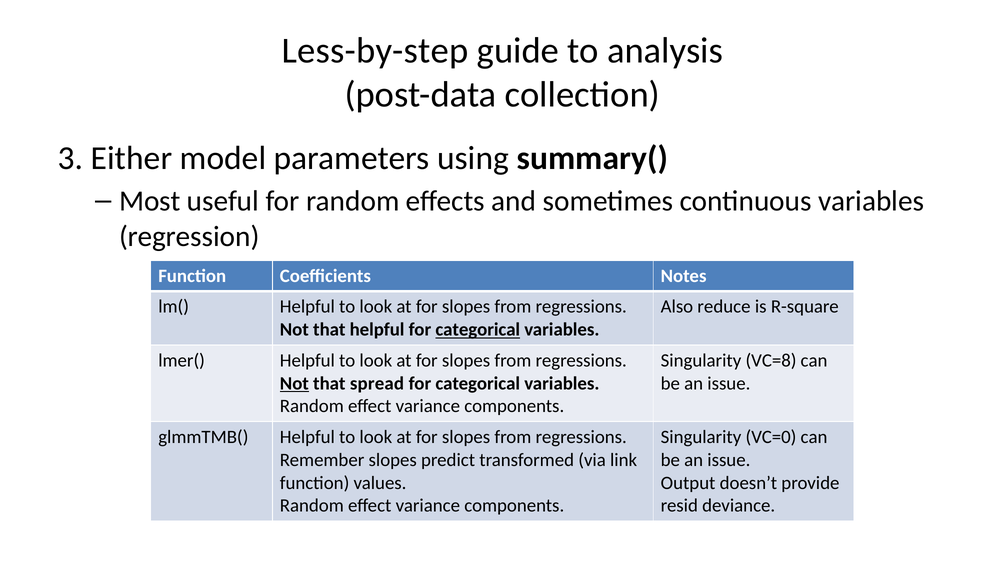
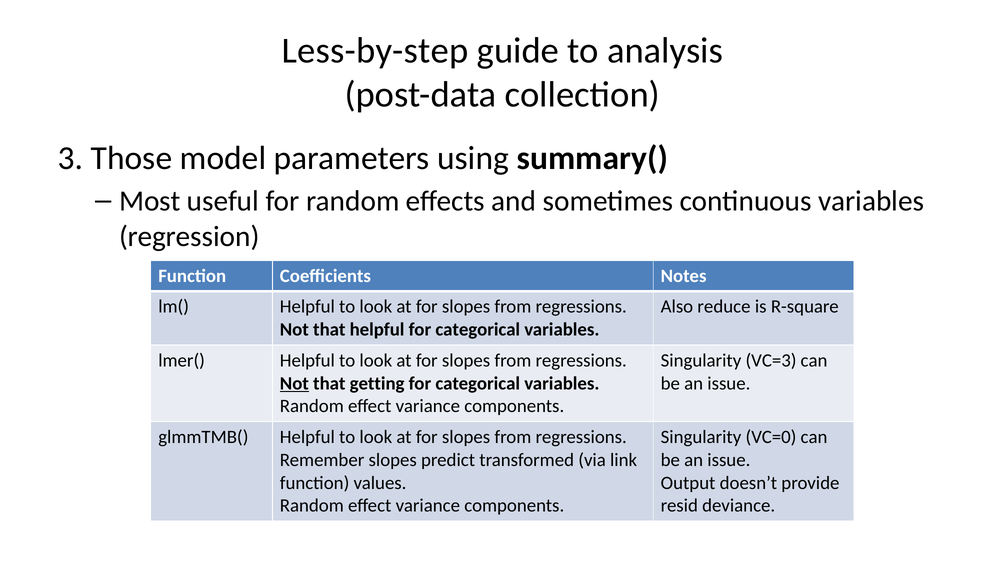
Either: Either -> Those (132, 158)
categorical underline: present -> none (478, 330)
VC=8: VC=8 -> VC=3 (771, 361)
spread: spread -> getting (377, 384)
